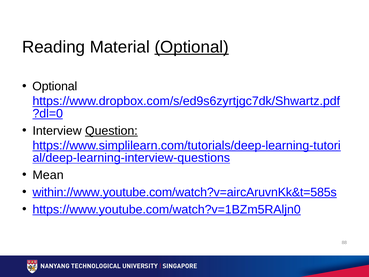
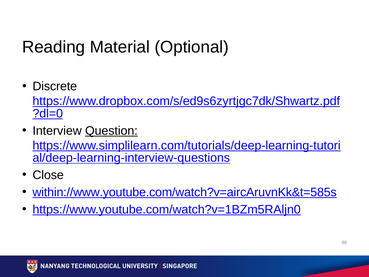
Optional underline: present -> none (192, 47)
Optional: Optional -> Discrete (55, 86)
Mean: Mean -> Close (48, 175)
